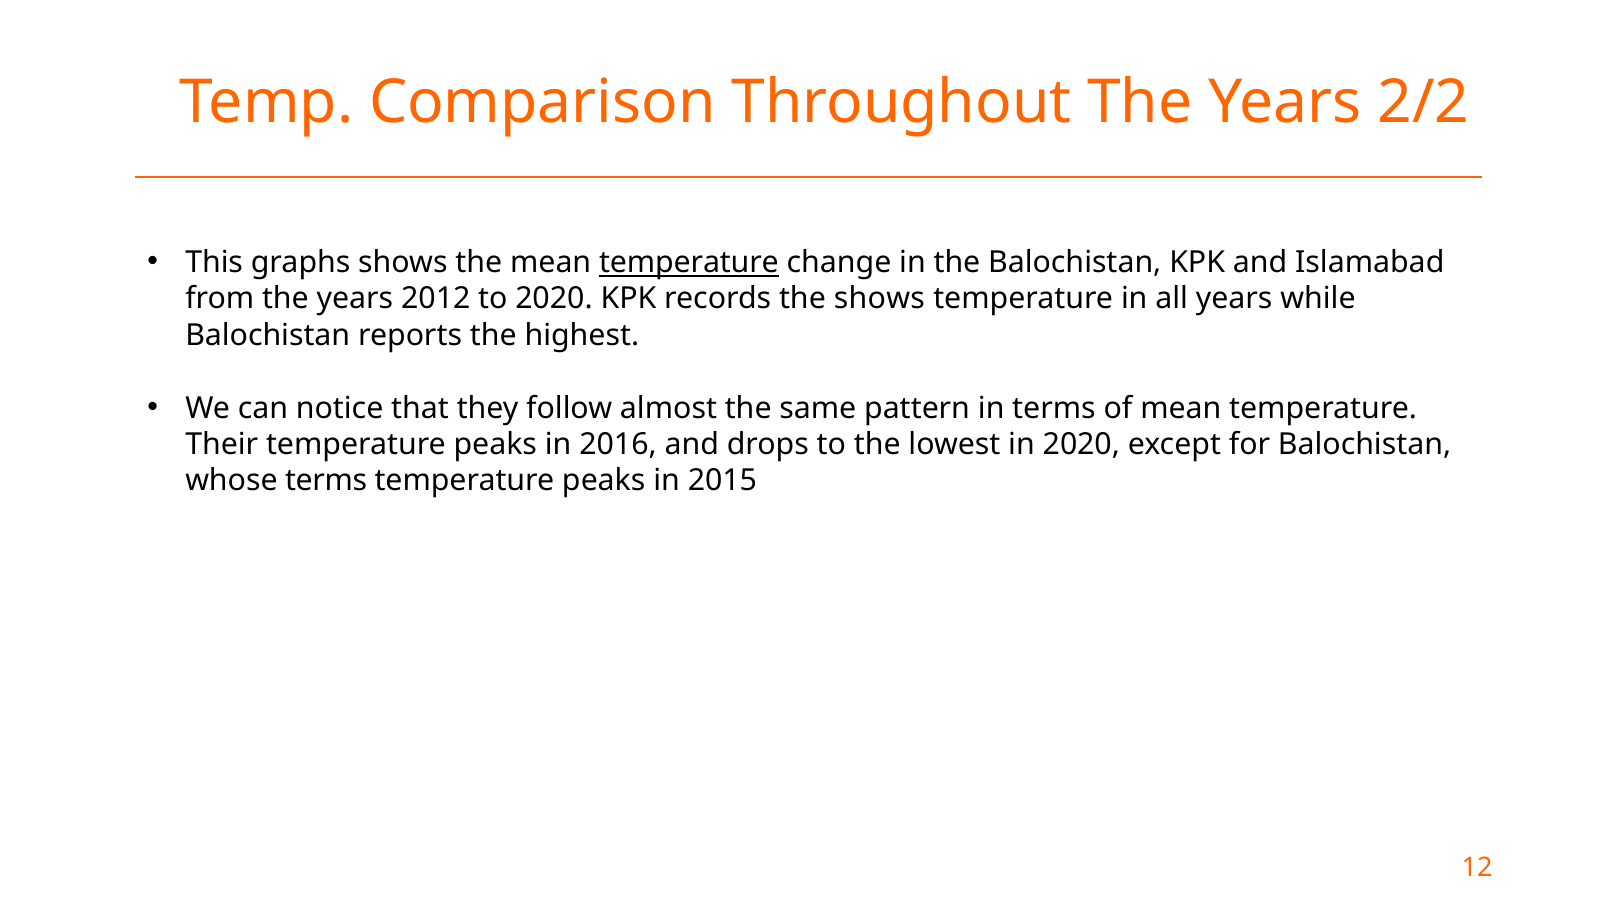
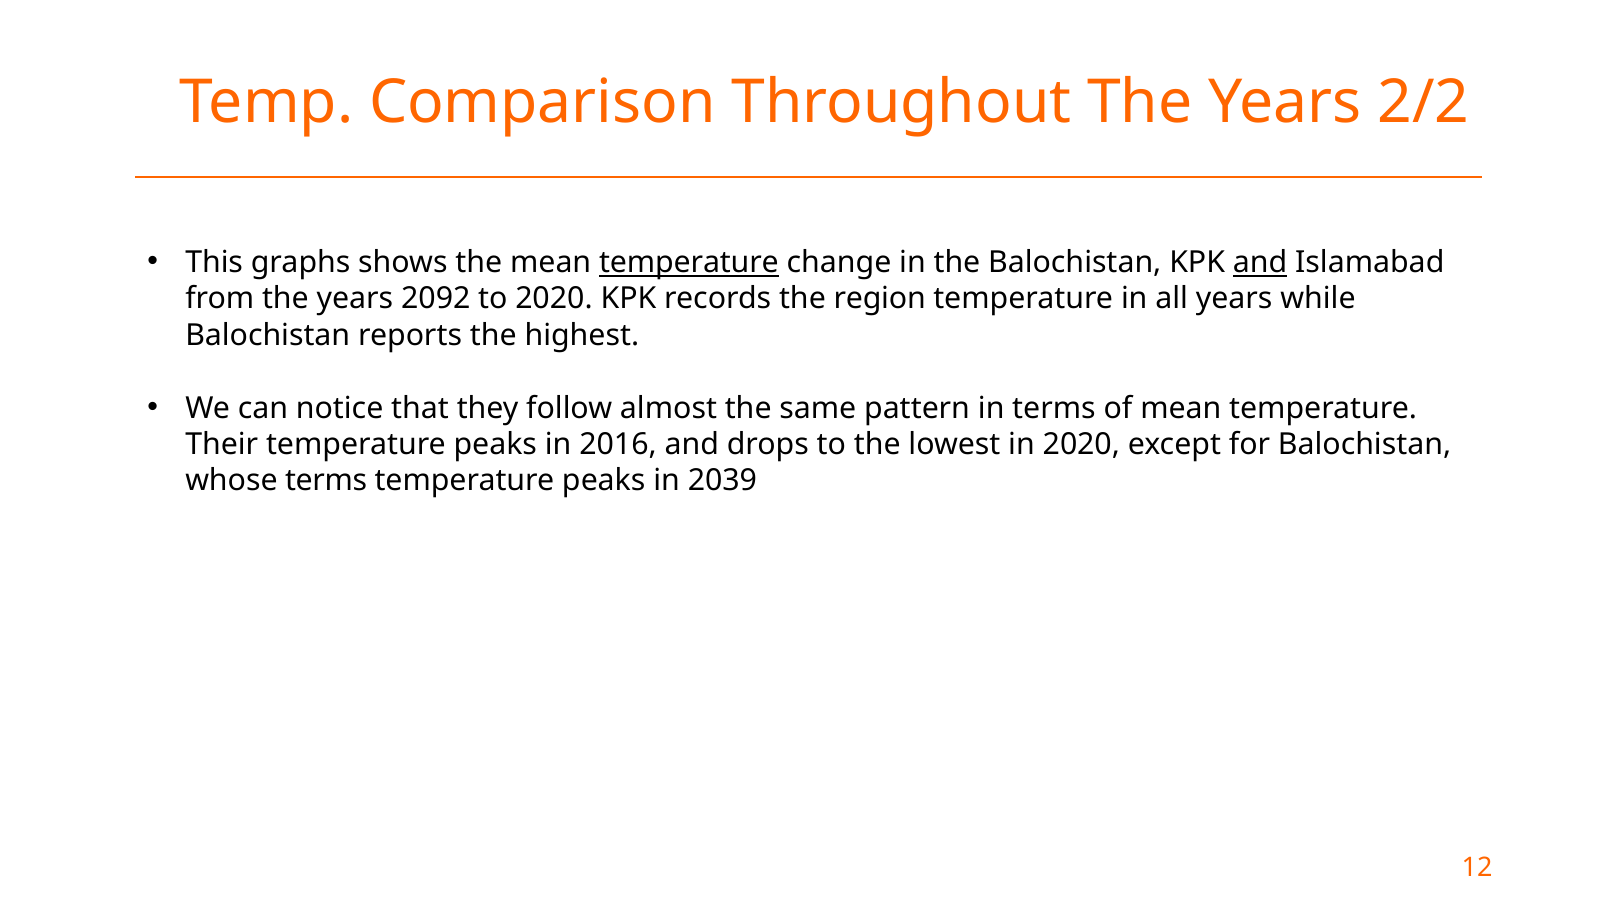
and underline: none -> present (1260, 262)
2012: 2012 -> 2092 (436, 299)
the shows: shows -> region (880, 299)
2015: 2015 -> 2039 (722, 481)
